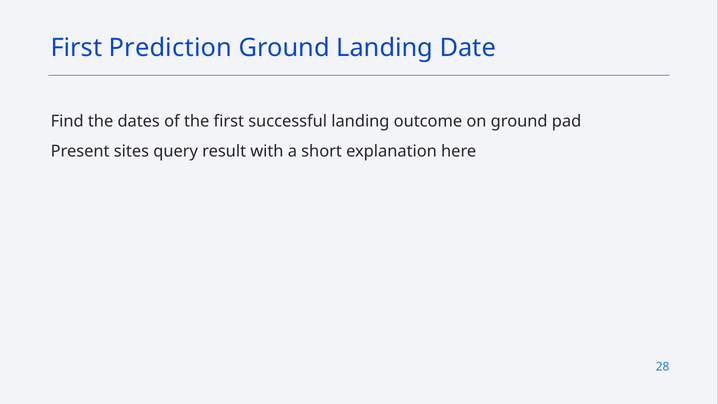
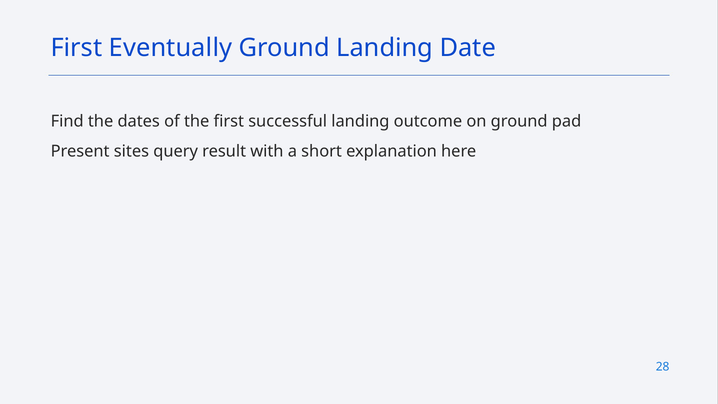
Prediction: Prediction -> Eventually (170, 48)
